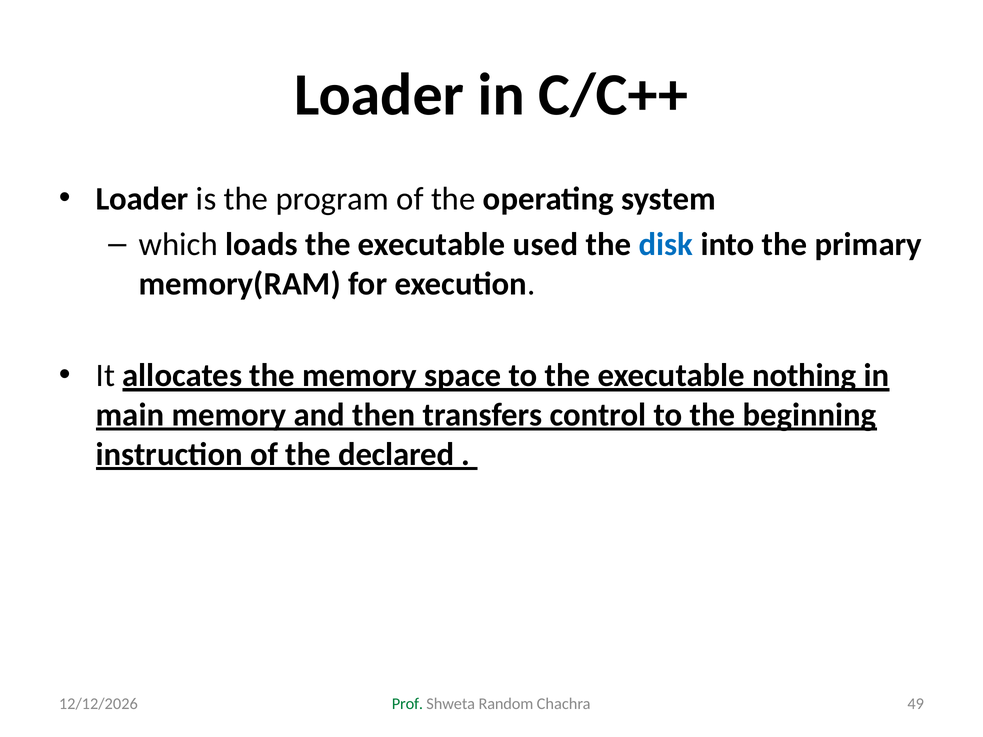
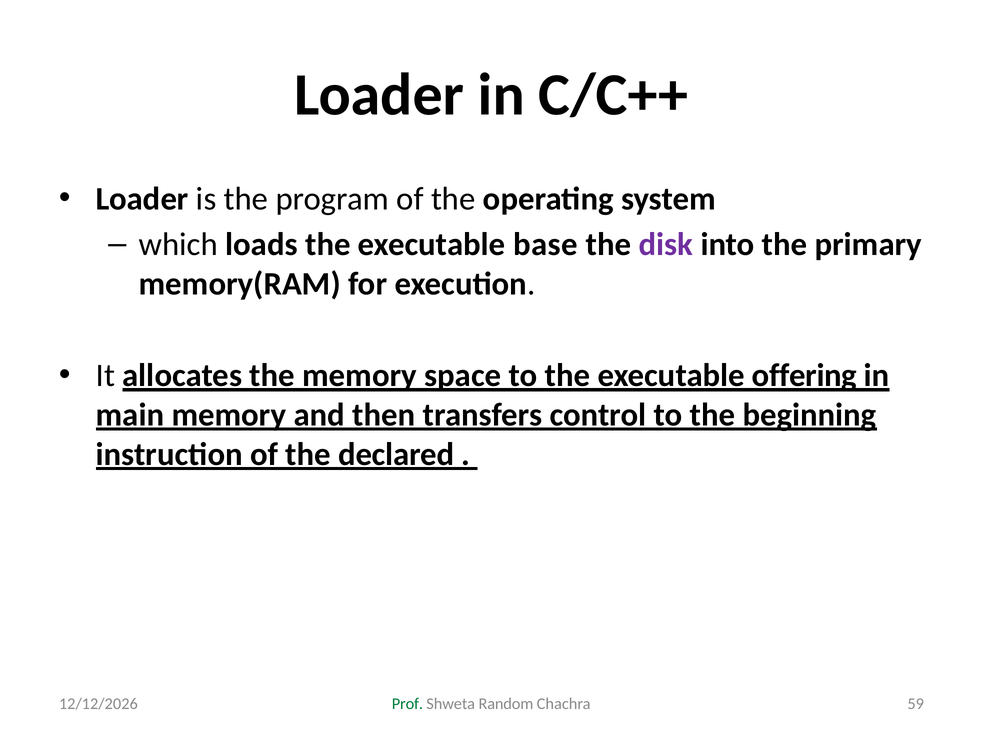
used: used -> base (545, 245)
disk colour: blue -> purple (666, 245)
nothing: nothing -> offering (804, 376)
49: 49 -> 59 (916, 704)
